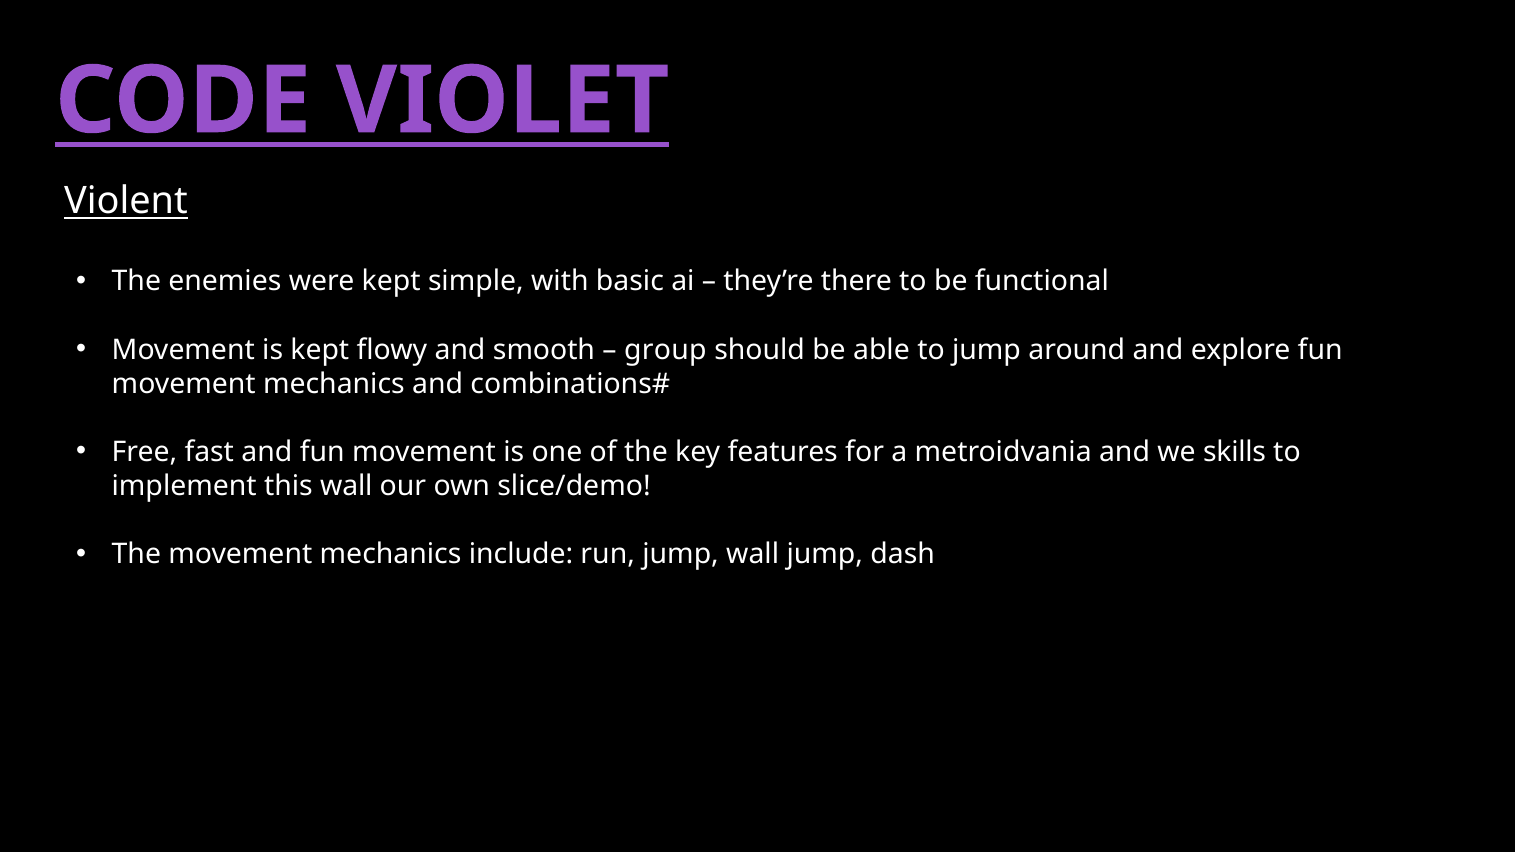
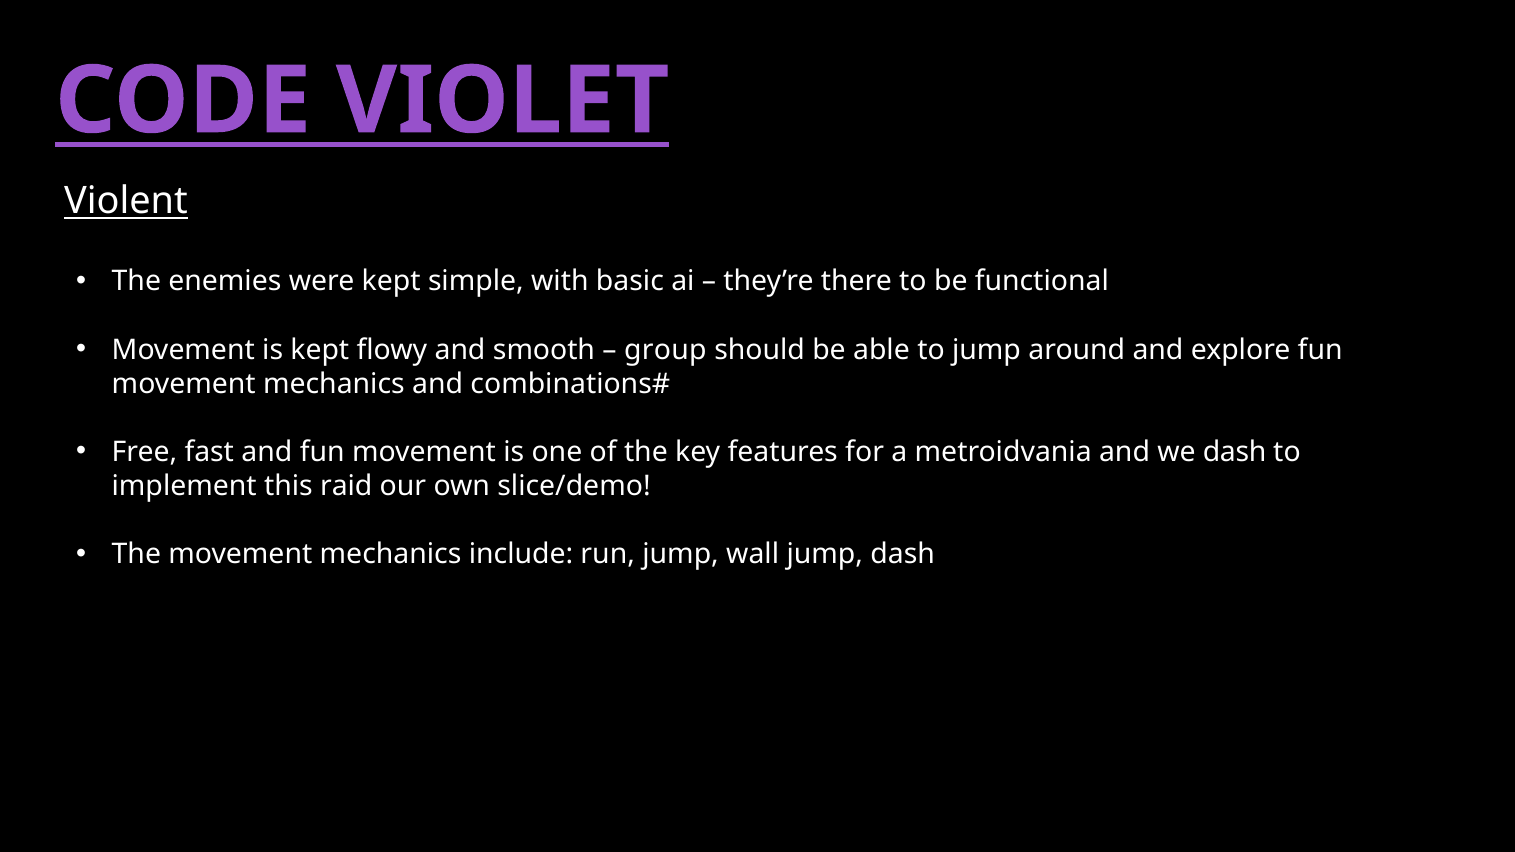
we skills: skills -> dash (1235, 452)
this wall: wall -> raid (346, 486)
